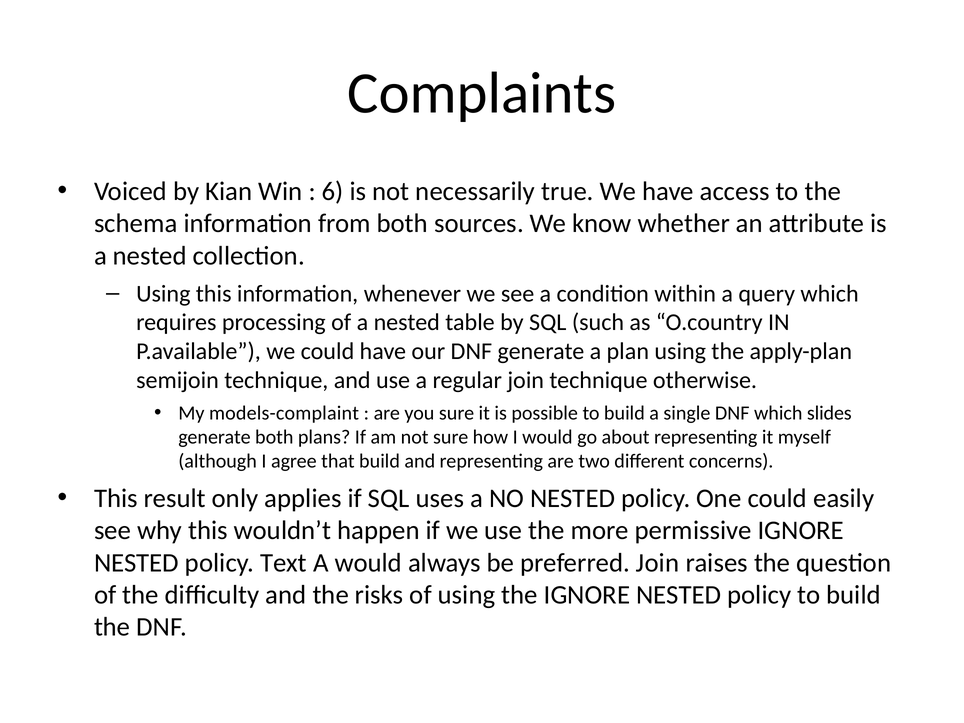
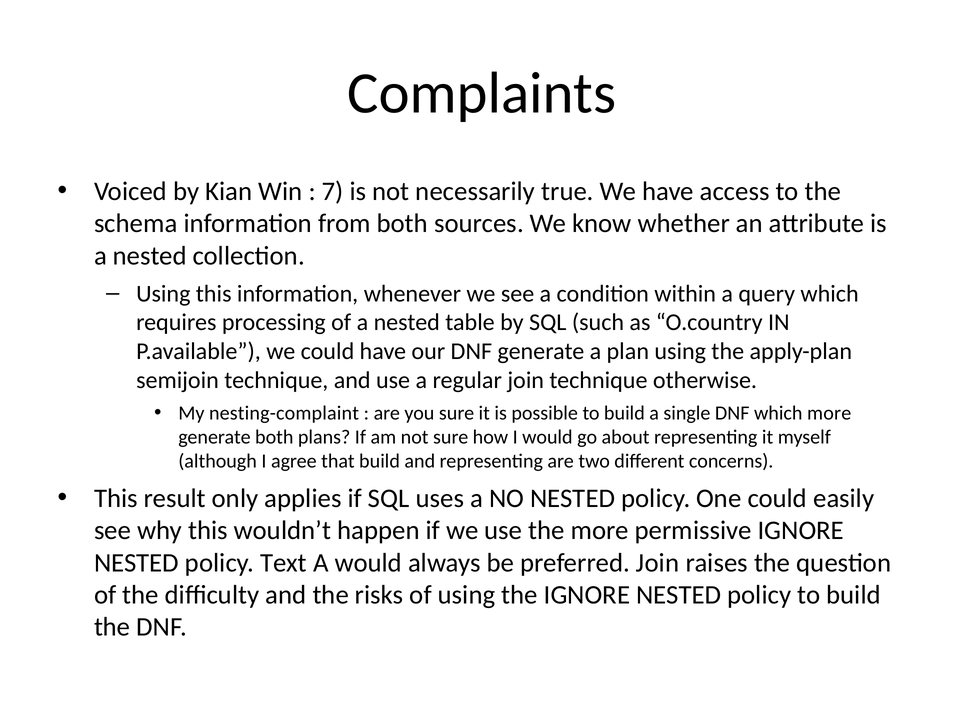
6: 6 -> 7 (333, 191)
models-complaint: models-complaint -> nesting-complaint (284, 413)
which slides: slides -> more (829, 413)
